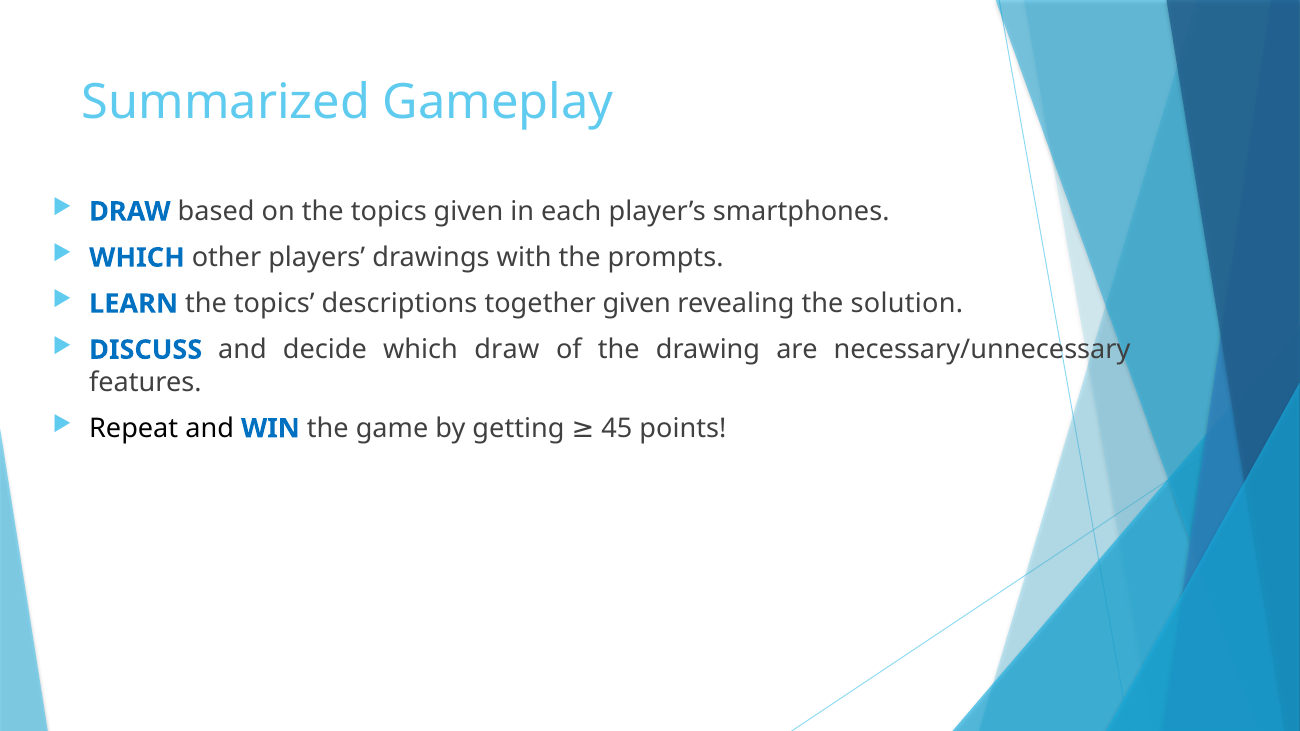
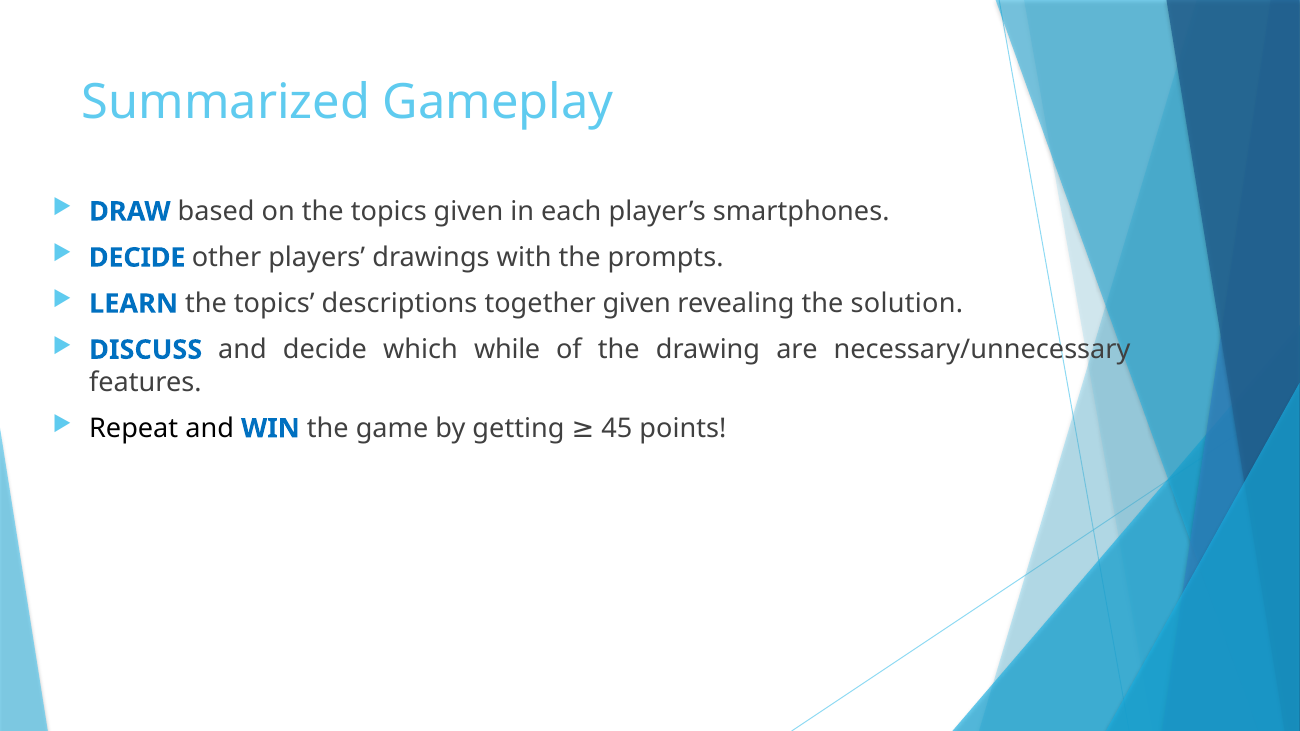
WHICH: WHICH -> DECIDE (137, 258)
which draw: draw -> while (507, 350)
